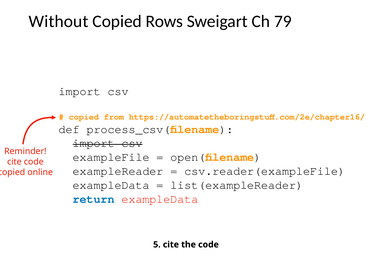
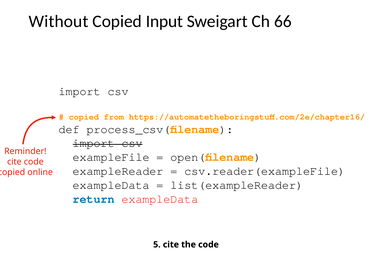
Rows: Rows -> Input (164, 21)
79: 79 -> 66 (283, 21)
